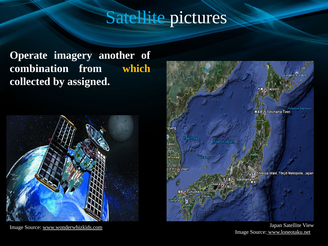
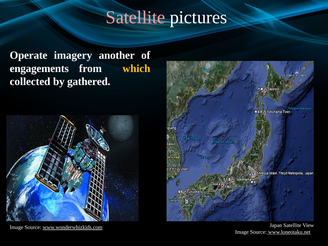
Satellite colour: light blue -> pink (135, 17)
combination: combination -> engagements (39, 68)
assigned: assigned -> gathered (89, 82)
